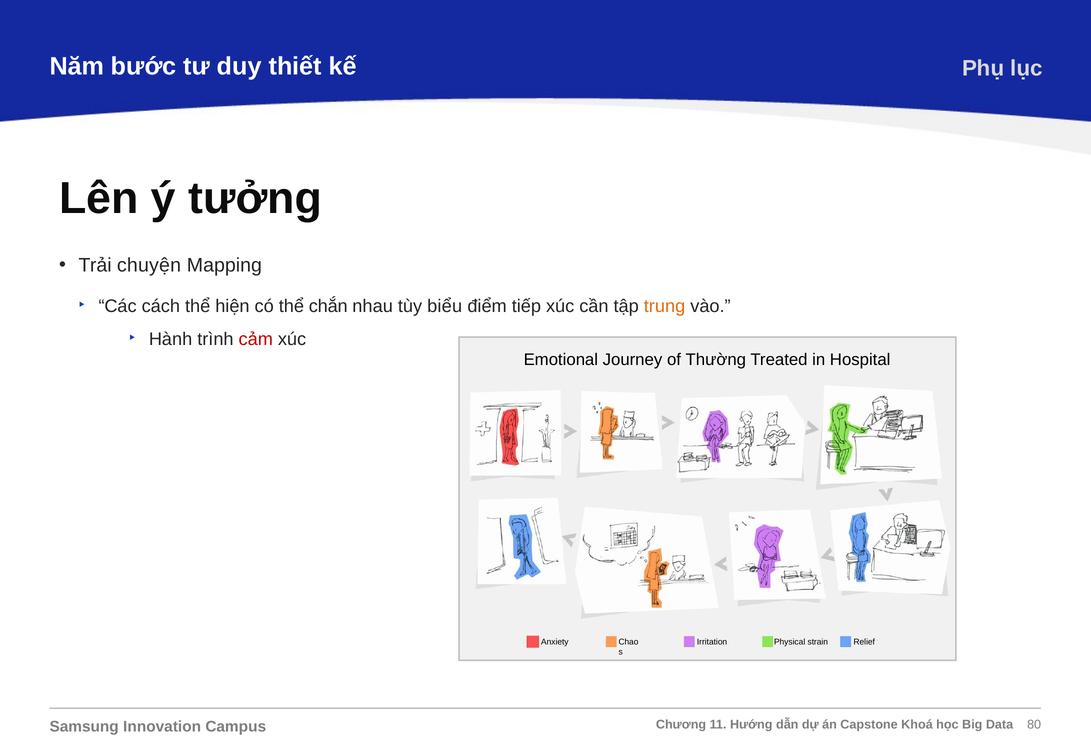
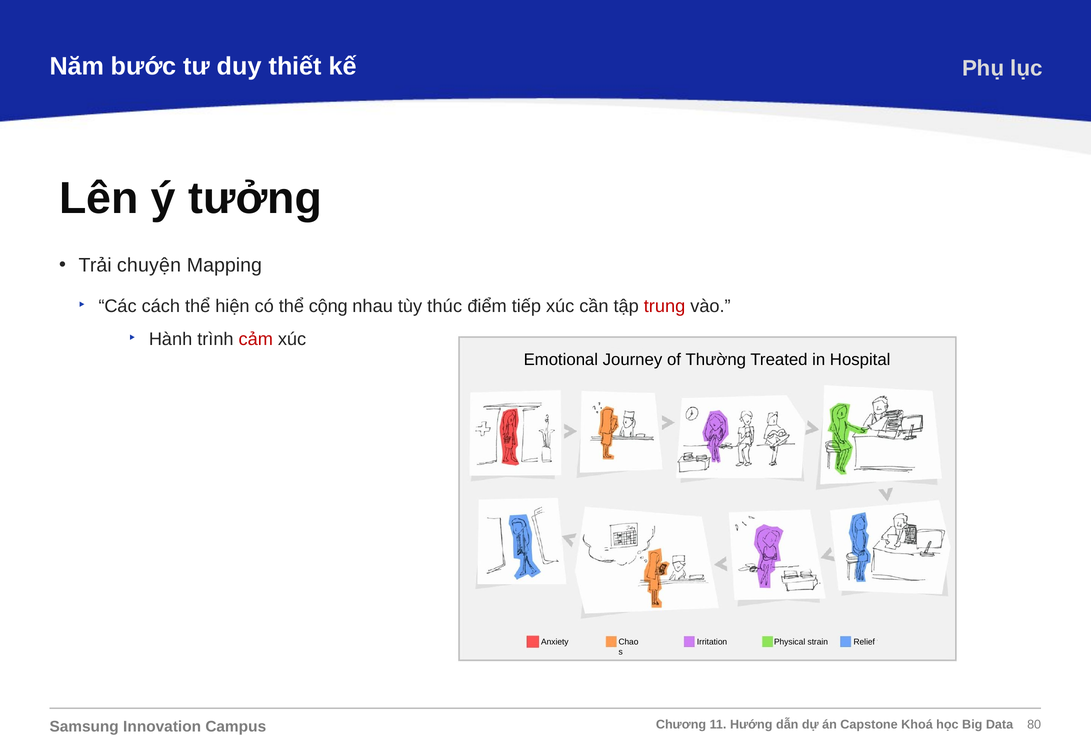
chắn: chắn -> cộng (328, 306)
biểu: biểu -> thúc (445, 306)
trung colour: orange -> red (665, 306)
